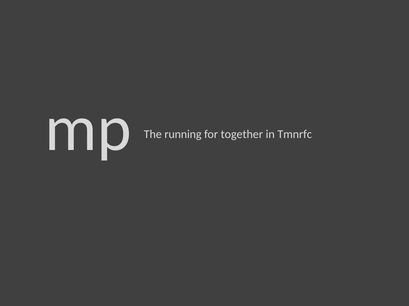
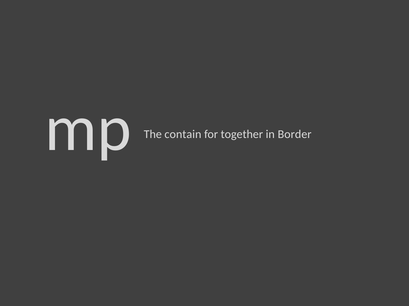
running: running -> contain (183, 135)
Tmnrfc: Tmnrfc -> Border (295, 135)
